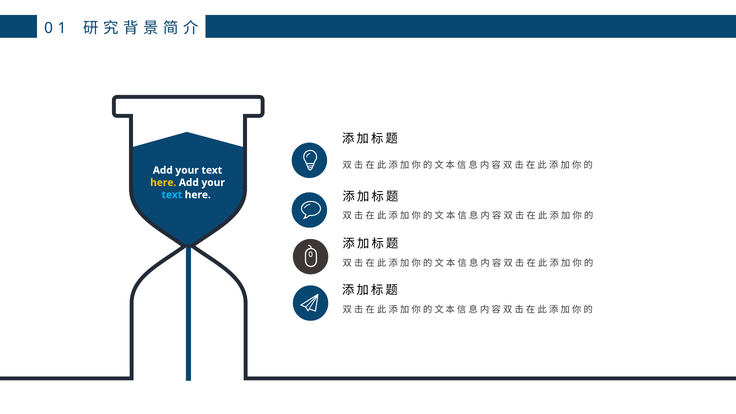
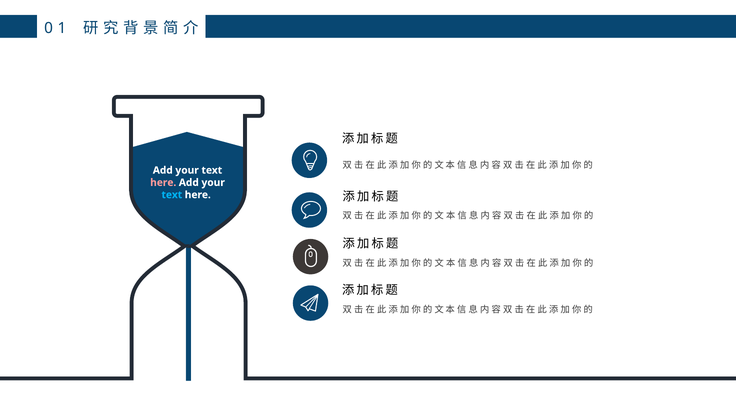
here colour: yellow -> pink (163, 183)
